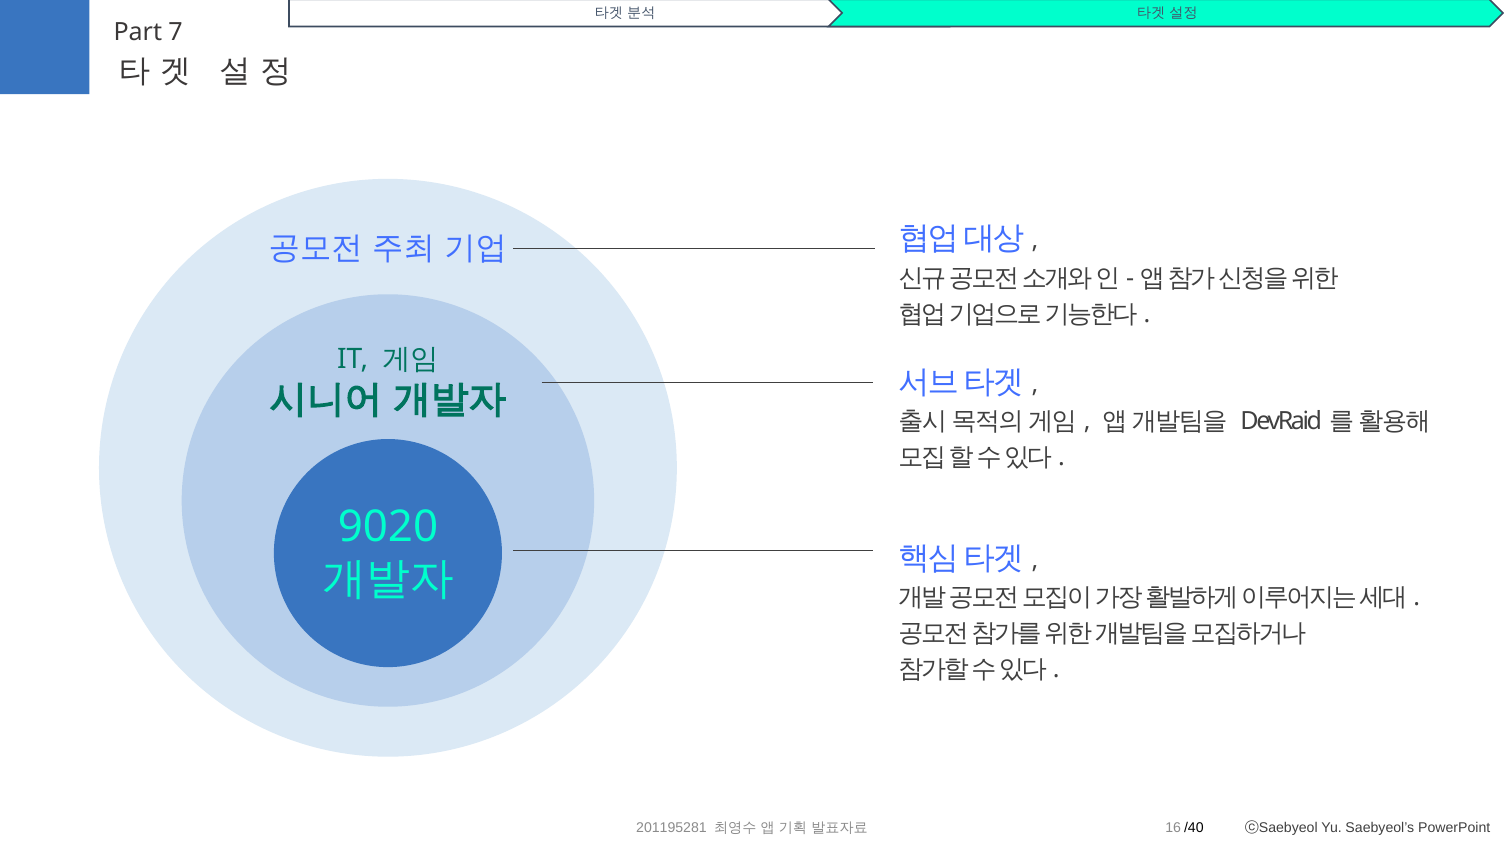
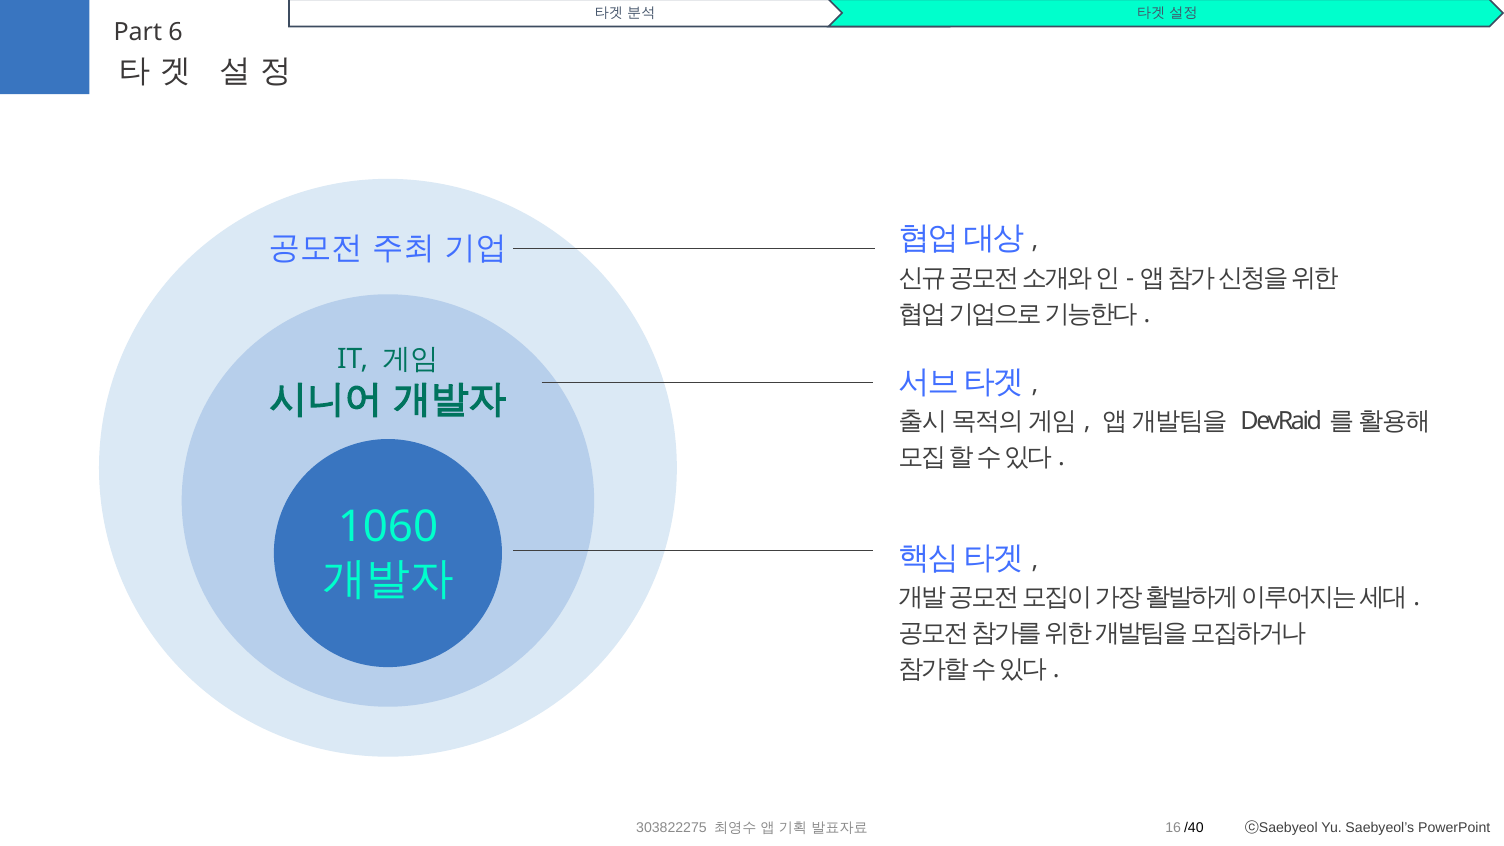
7: 7 -> 6 (176, 32)
9020: 9020 -> 1060 (388, 527)
201195281: 201195281 -> 303822275 (672, 828)
